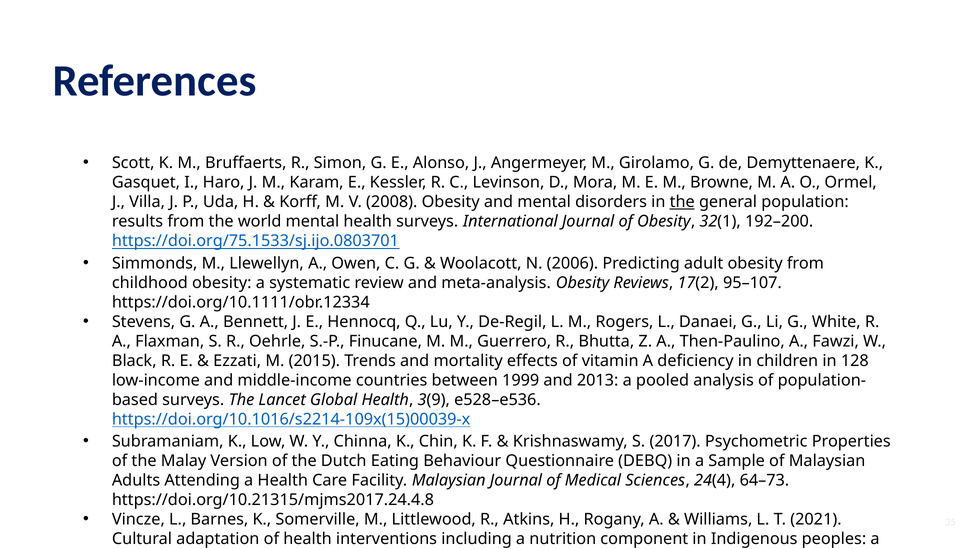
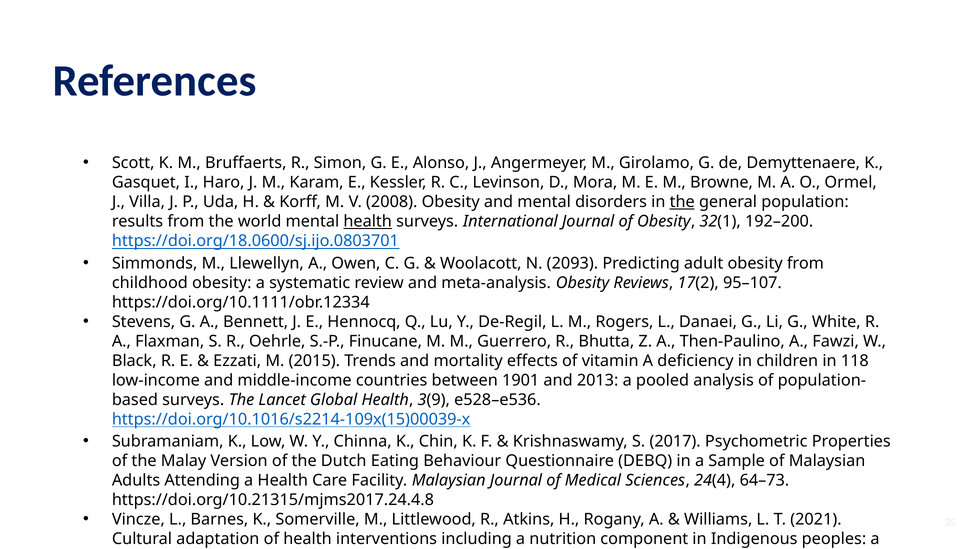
health underline: none -> present (368, 222)
https://doi.org/75.1533/sj.ijo.0803701: https://doi.org/75.1533/sj.ijo.0803701 -> https://doi.org/18.0600/sj.ijo.0803701 (255, 241)
2006: 2006 -> 2093 (572, 263)
128: 128 -> 118 (855, 361)
1999: 1999 -> 1901 (521, 381)
